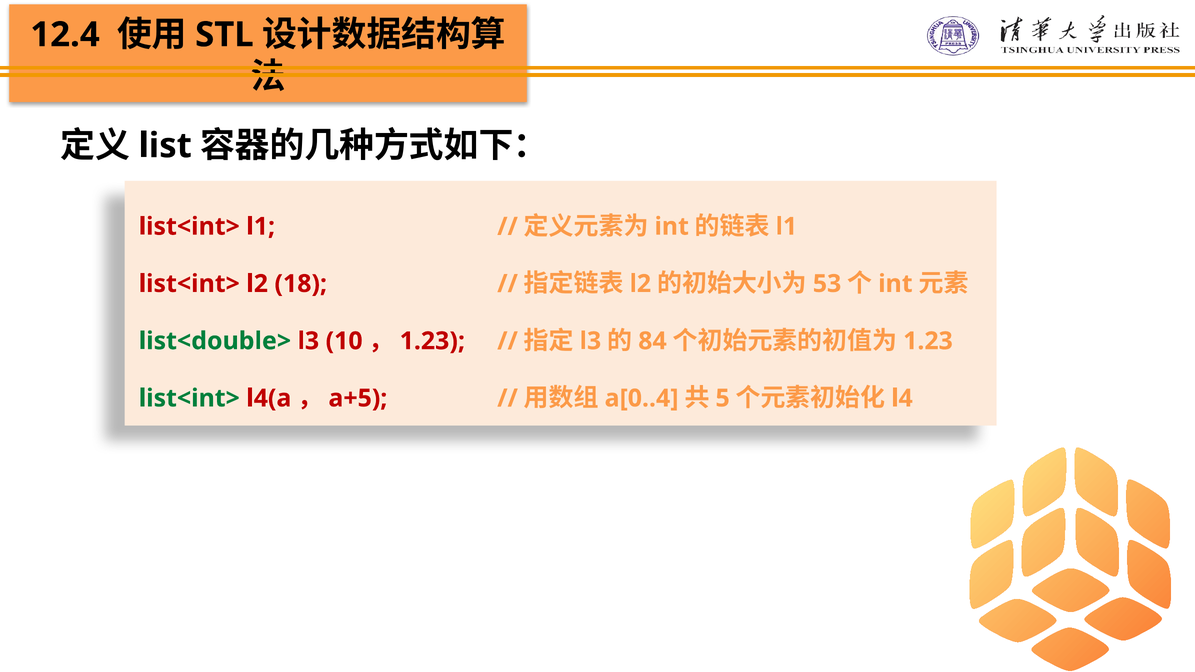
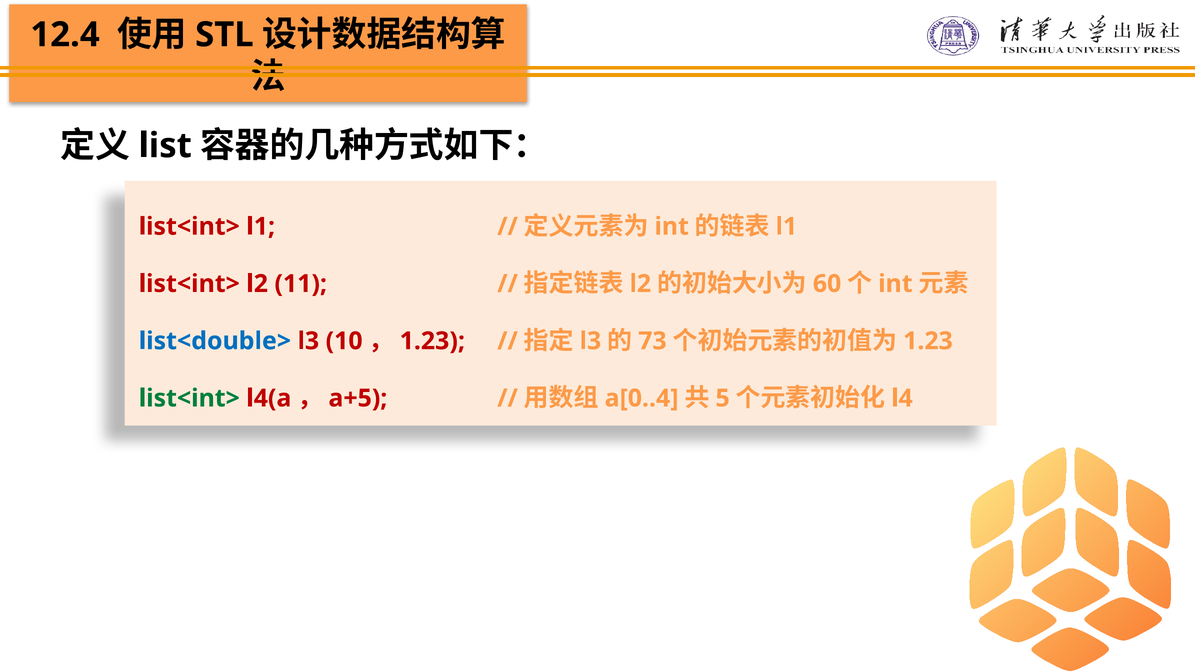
18: 18 -> 11 (301, 284)
53: 53 -> 60 (827, 284)
list<double> colour: green -> blue (215, 341)
84: 84 -> 73 (652, 341)
